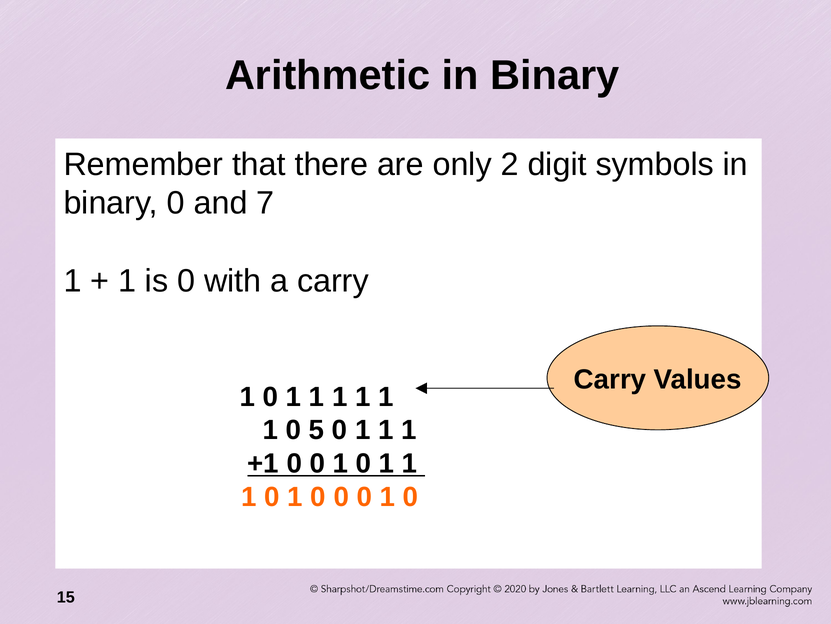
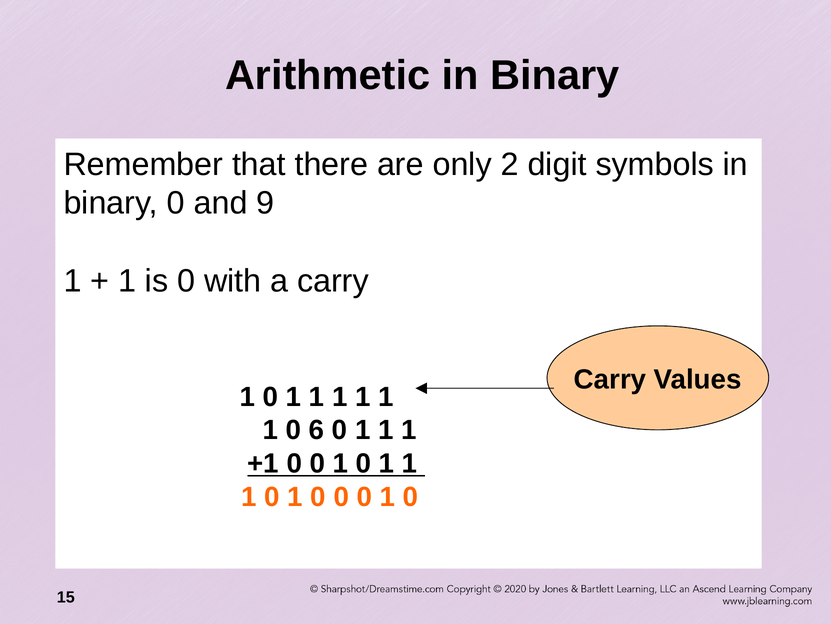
7: 7 -> 9 (265, 203)
5: 5 -> 6 (317, 430)
